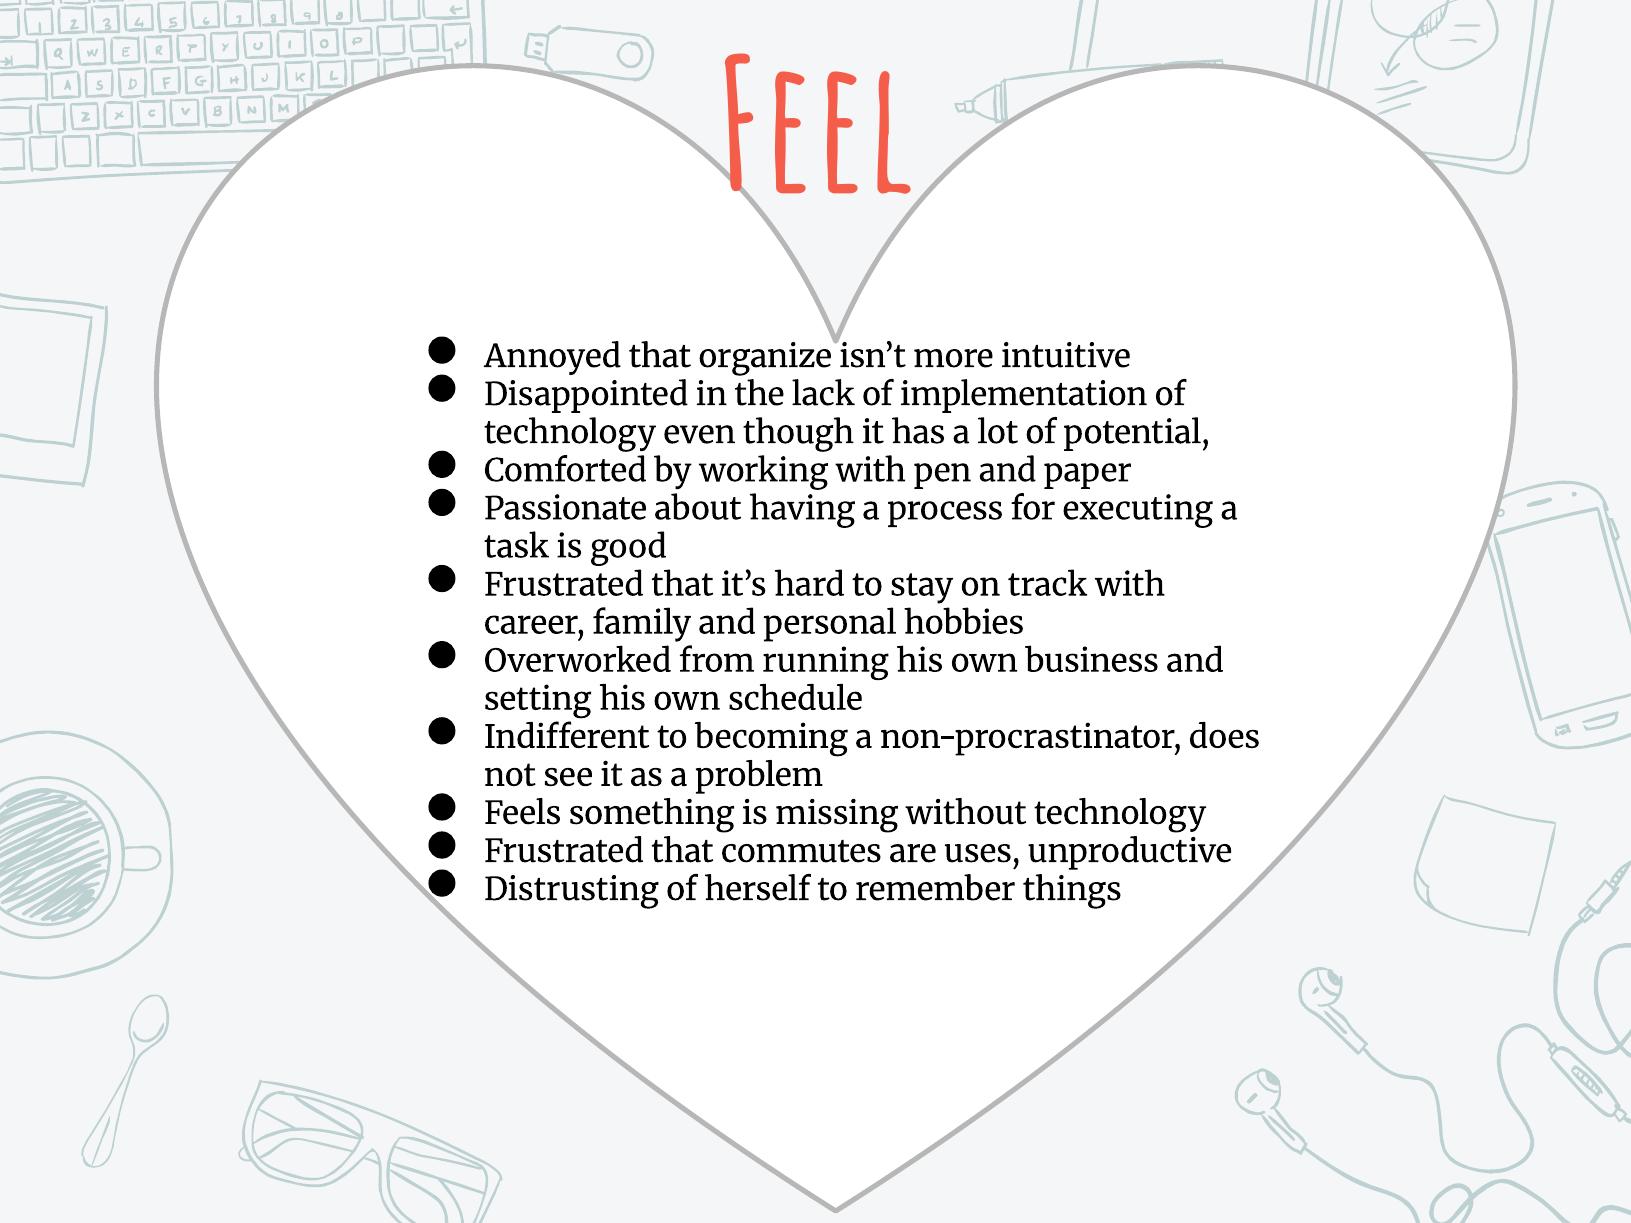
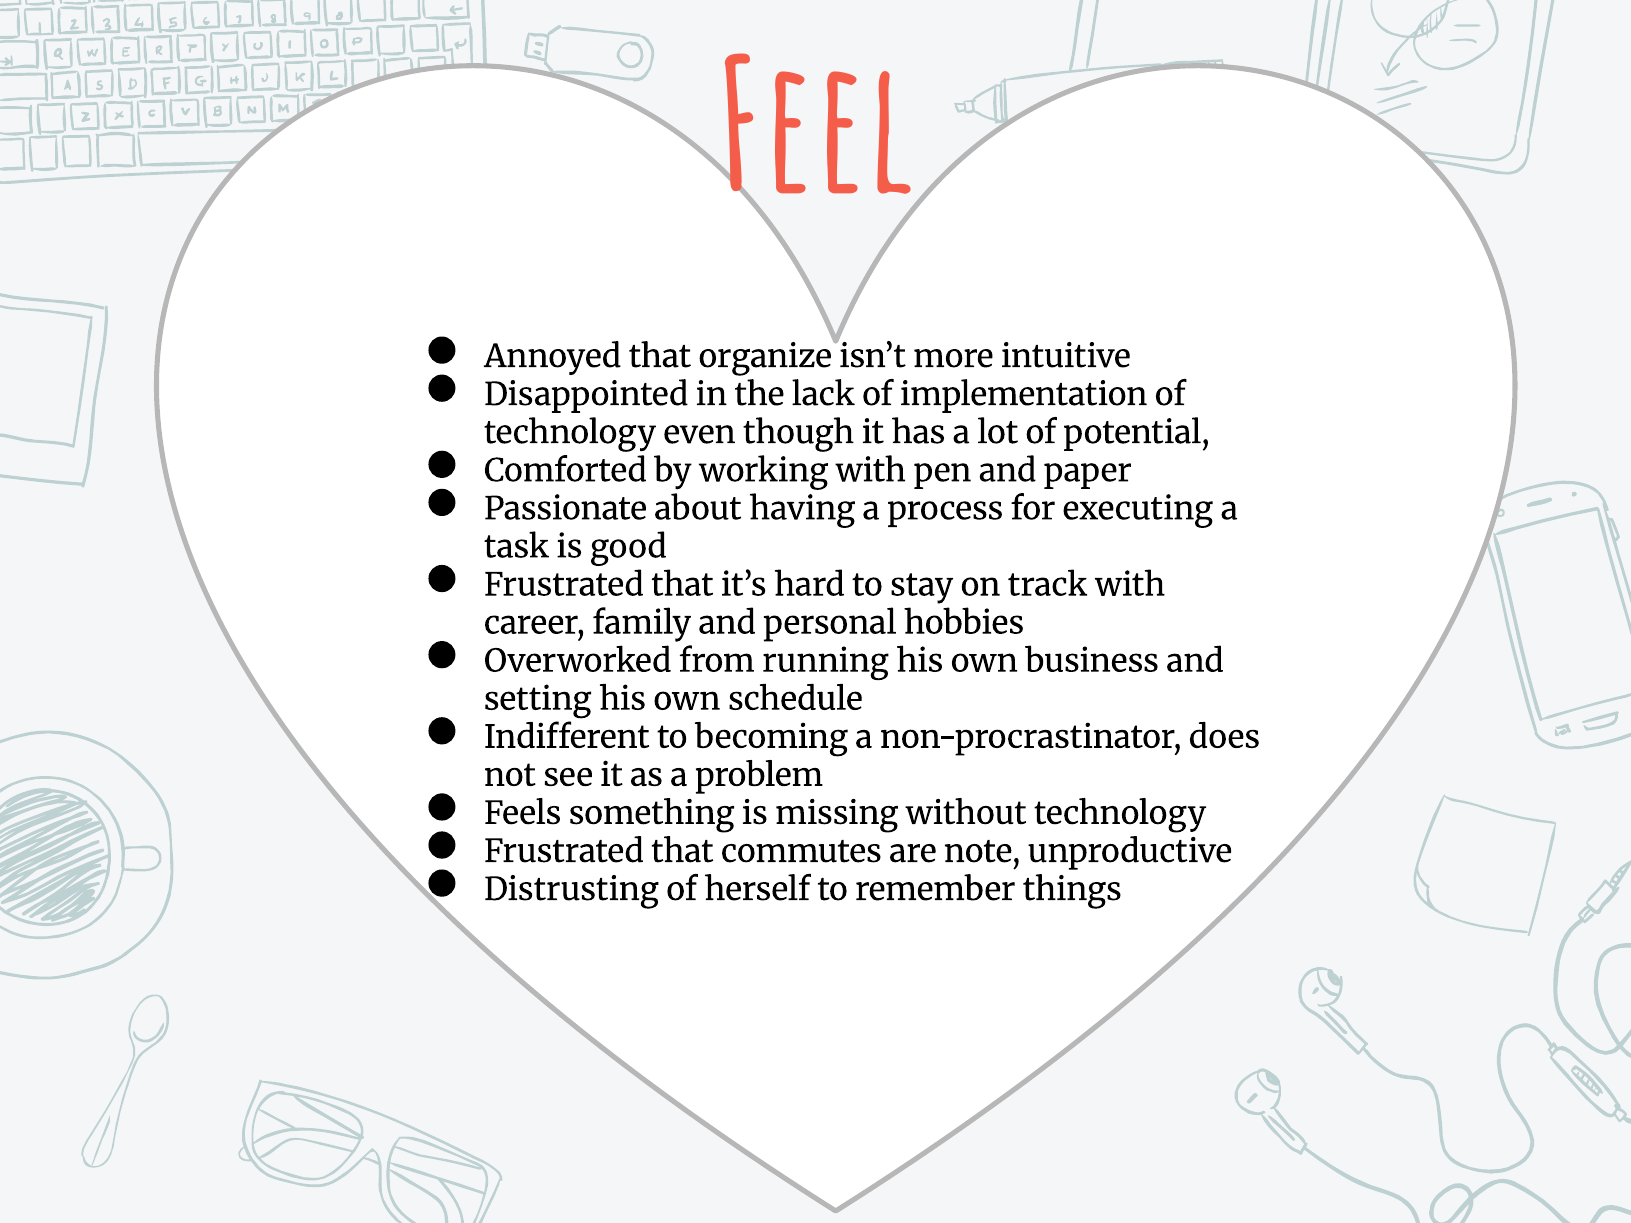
uses: uses -> note (982, 852)
